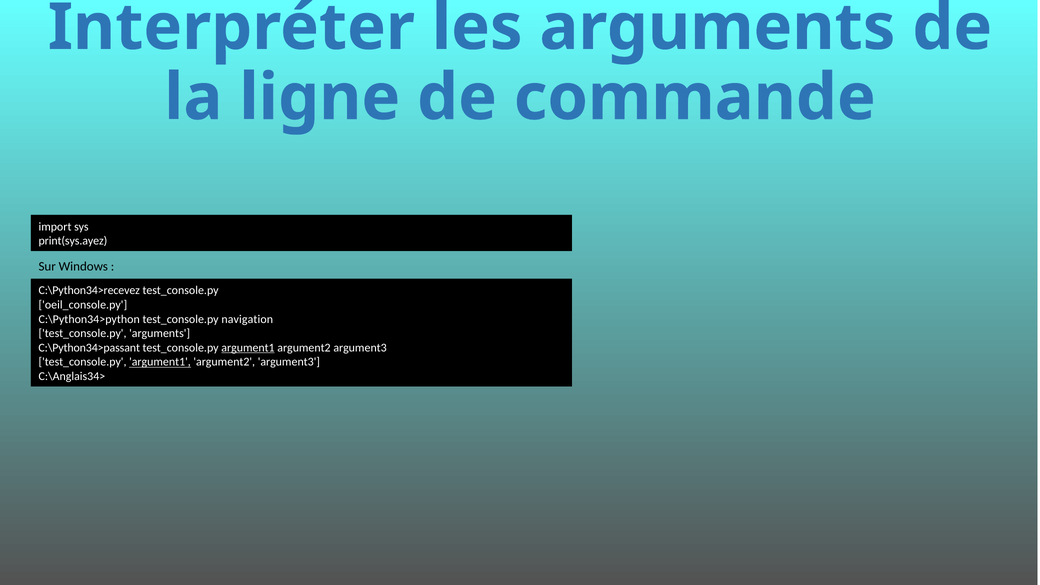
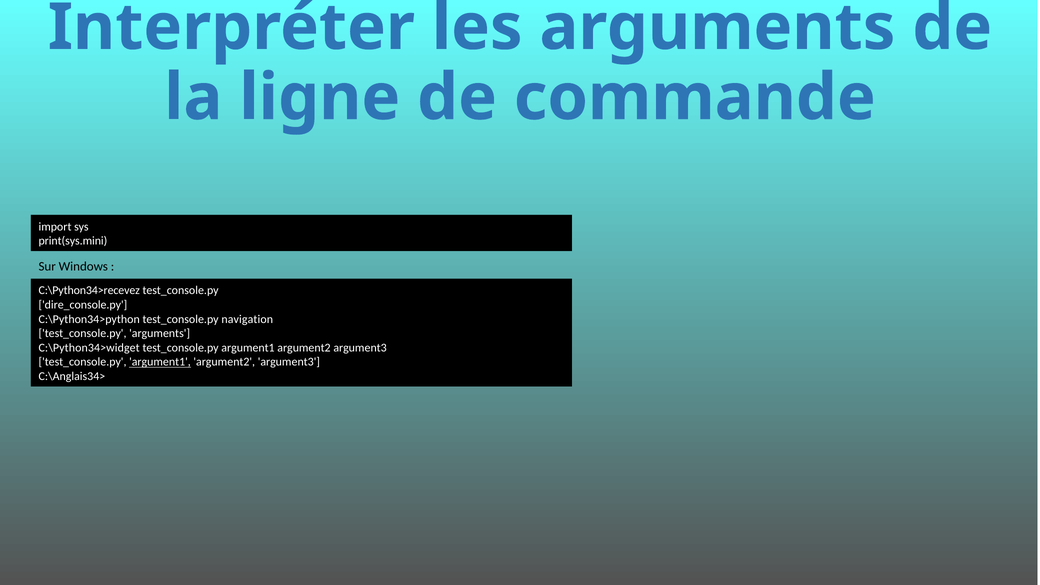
print(sys.ayez: print(sys.ayez -> print(sys.mini (73, 241)
oeil_console.py: oeil_console.py -> dire_console.py (83, 305)
C:\Python34>passant: C:\Python34>passant -> C:\Python34>widget (89, 348)
argument1 underline: present -> none (248, 348)
